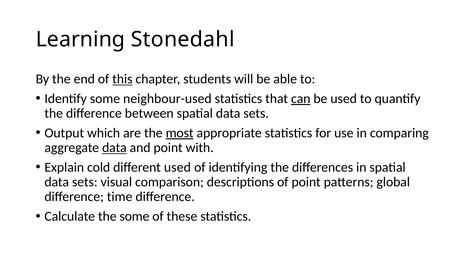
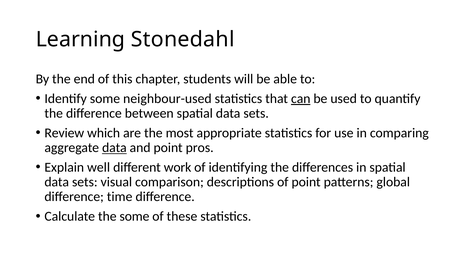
this underline: present -> none (122, 79)
Output: Output -> Review (64, 133)
most underline: present -> none (180, 133)
with: with -> pros (200, 148)
cold: cold -> well (99, 167)
different used: used -> work (178, 167)
